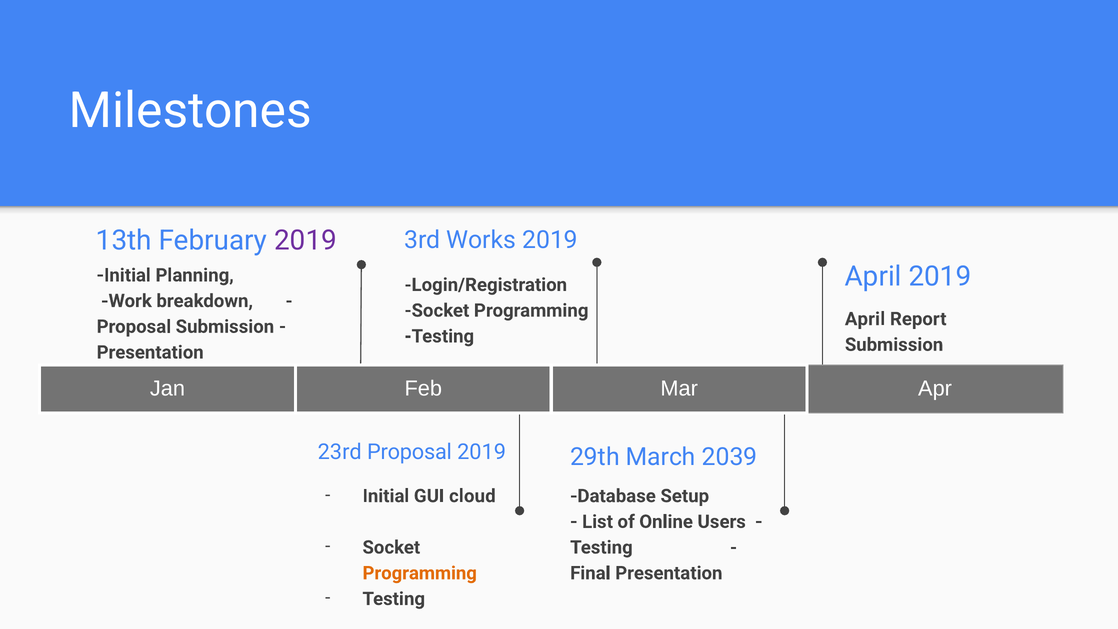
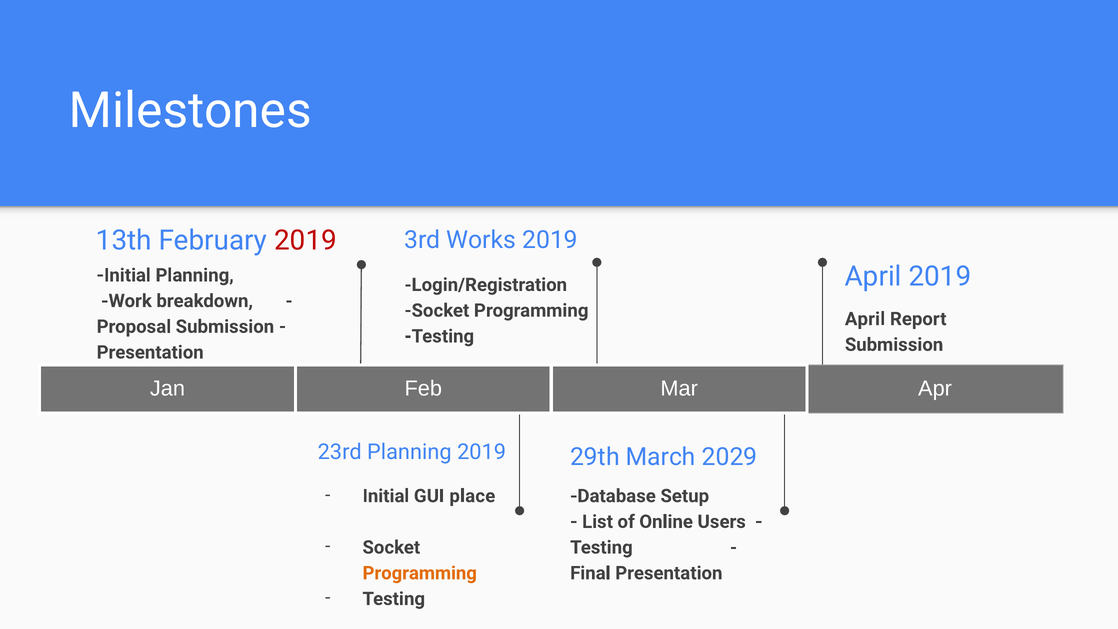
2019 colour: purple -> red (306, 240)
23rd Proposal: Proposal -> Planning (409, 452)
2039: 2039 -> 2029 (730, 457)
cloud: cloud -> place (472, 496)
